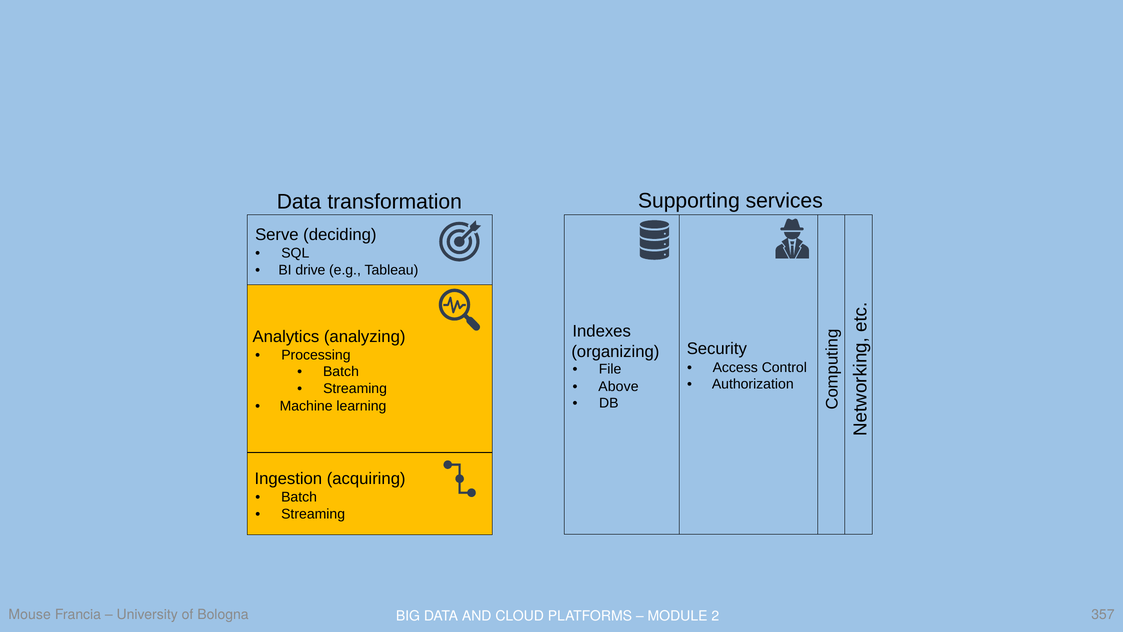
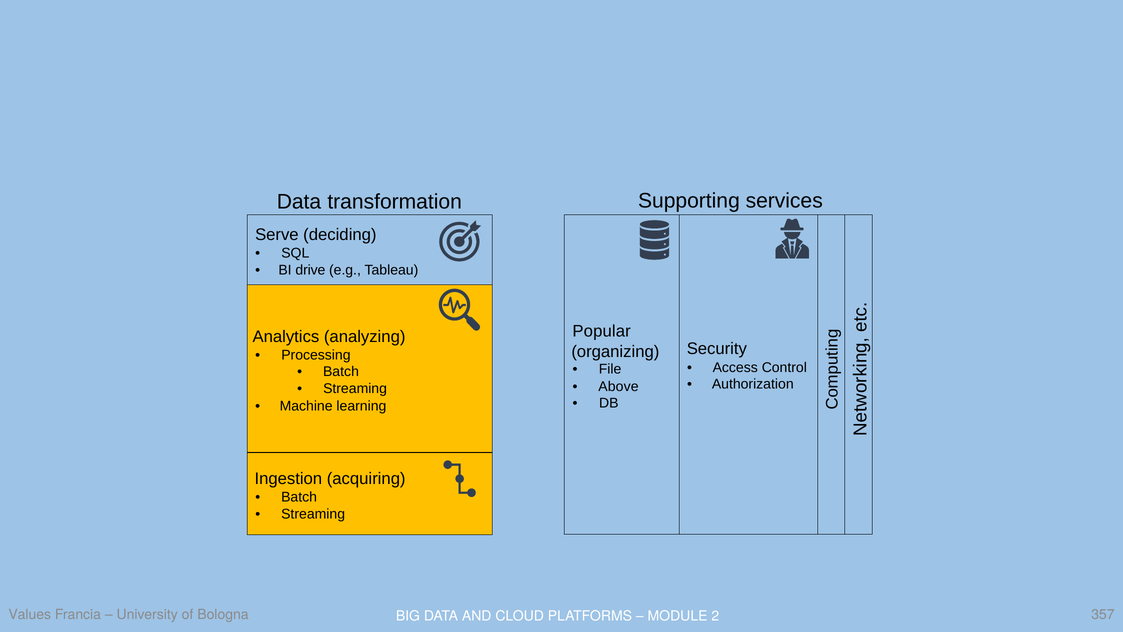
Indexes: Indexes -> Popular (602, 331)
Mouse: Mouse -> Values (30, 614)
